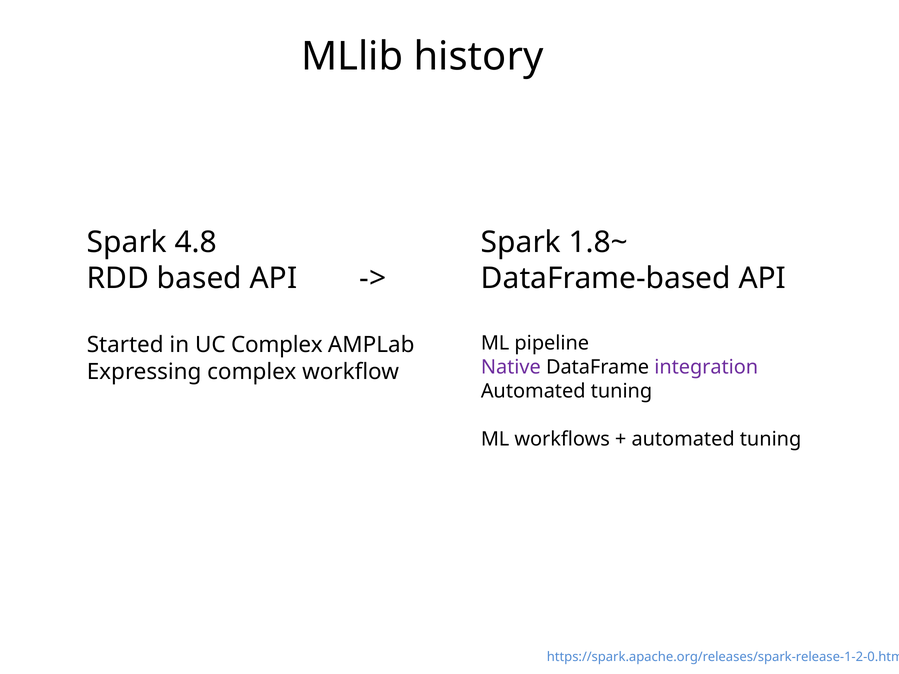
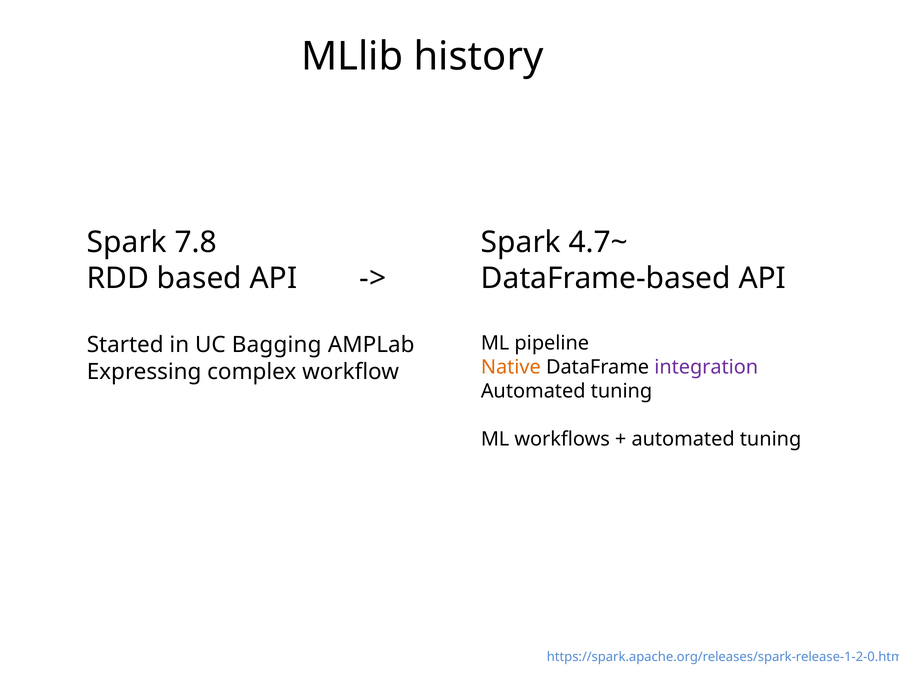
4.8: 4.8 -> 7.8 (196, 242)
1.8~: 1.8~ -> 4.7~ (598, 242)
UC Complex: Complex -> Bagging (277, 345)
Native colour: purple -> orange (511, 367)
